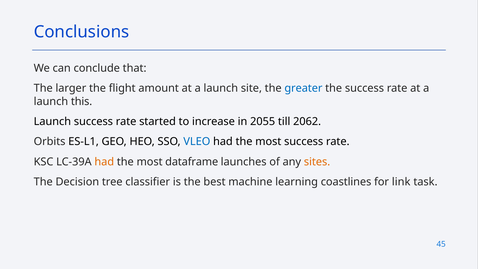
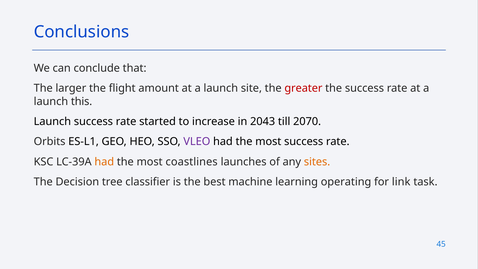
greater colour: blue -> red (303, 88)
2055: 2055 -> 2043 (263, 122)
2062: 2062 -> 2070 (307, 122)
VLEO colour: blue -> purple (197, 142)
dataframe: dataframe -> coastlines (192, 162)
coastlines: coastlines -> operating (346, 182)
